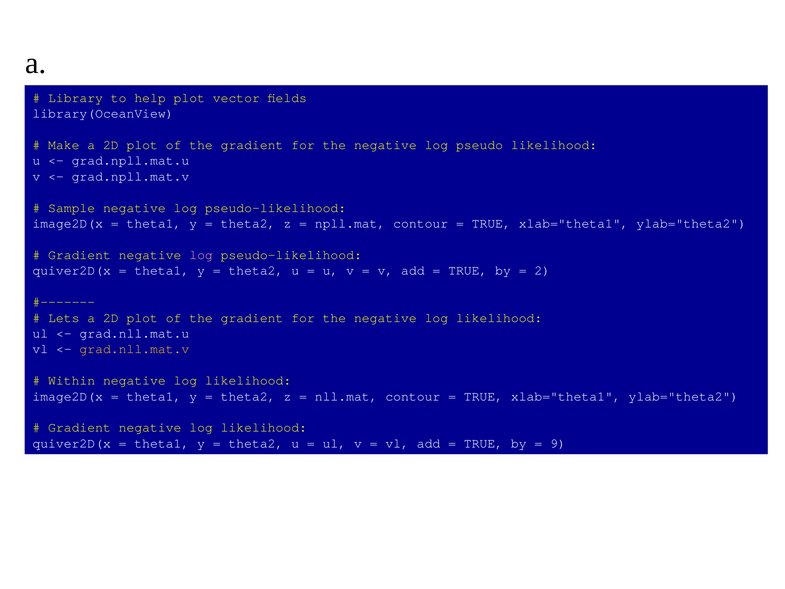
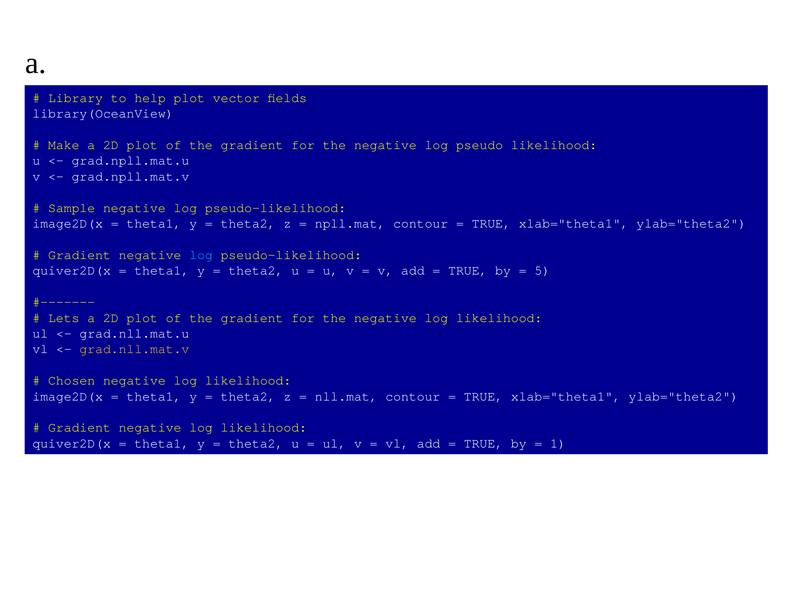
log colour: pink -> light blue (201, 255)
2: 2 -> 5 (542, 270)
Within: Within -> Chosen (72, 380)
9: 9 -> 1 (558, 443)
